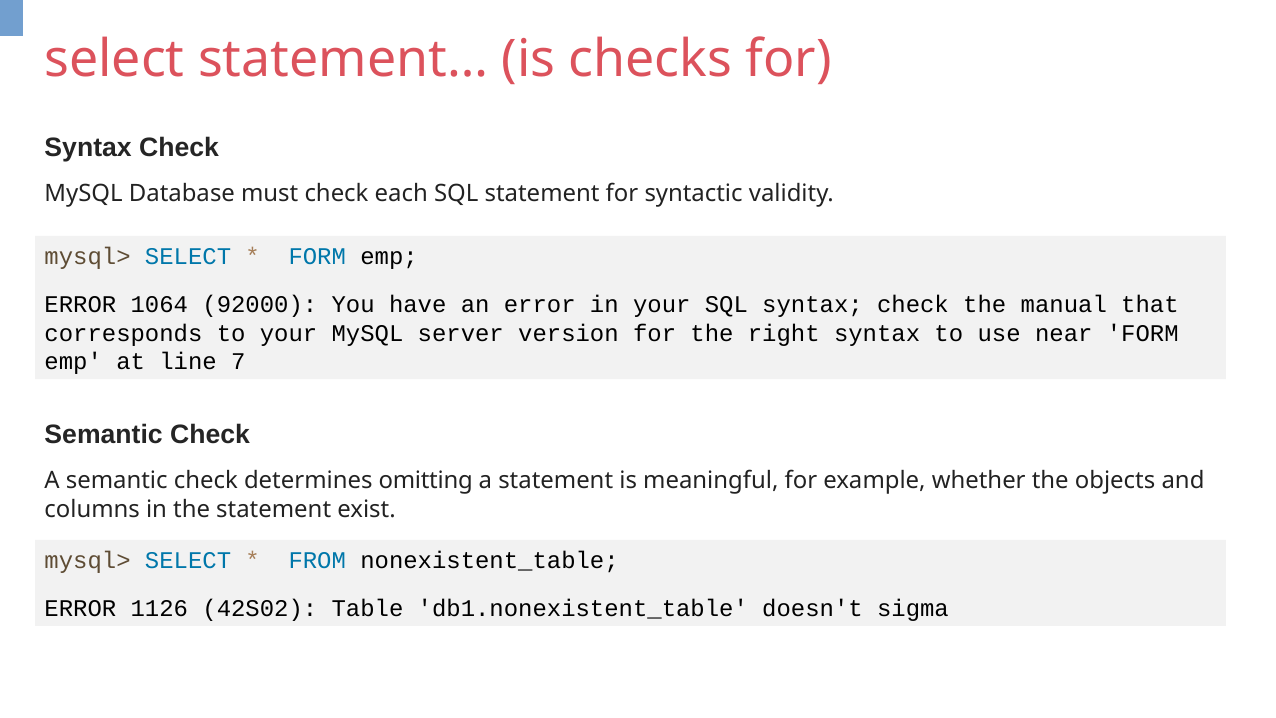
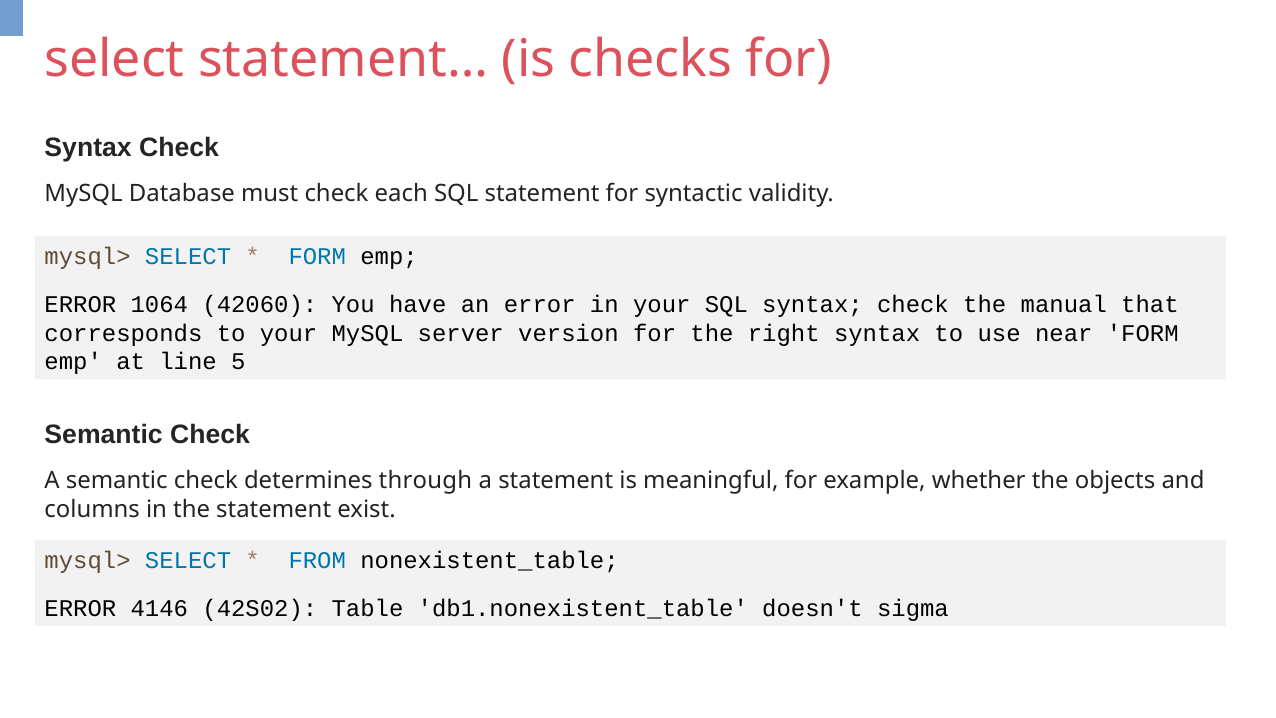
92000: 92000 -> 42060 (260, 304)
7: 7 -> 5 (238, 362)
omitting: omitting -> through (425, 480)
1126: 1126 -> 4146 (159, 608)
